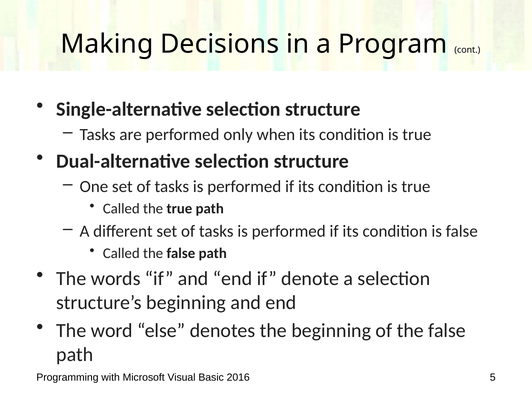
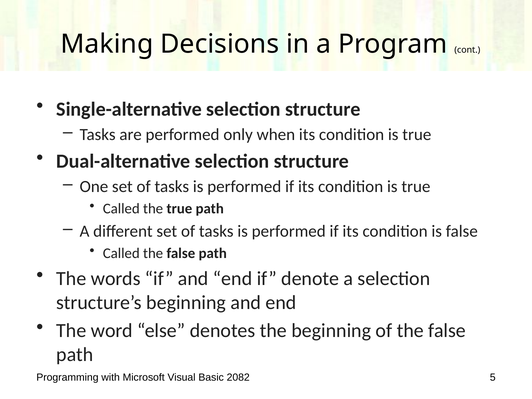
2016: 2016 -> 2082 (238, 378)
